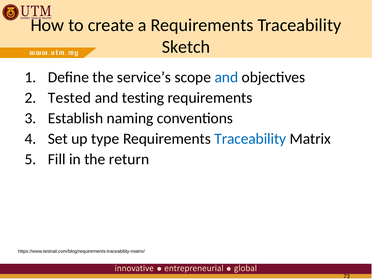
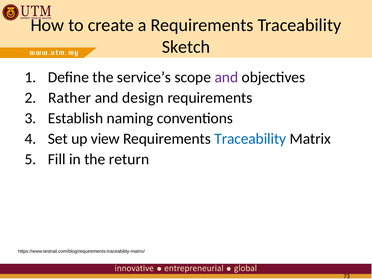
and colour: blue -> purple (226, 77)
Tested: Tested -> Rather (70, 98)
testing: testing -> design (143, 98)
type: type -> view (105, 139)
